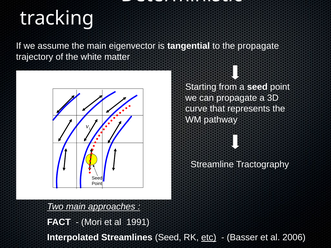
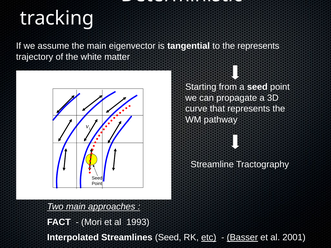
the propagate: propagate -> represents (258, 46)
1991: 1991 -> 1993 (138, 222)
Basser underline: none -> present (242, 238)
2006: 2006 -> 2001 (294, 238)
